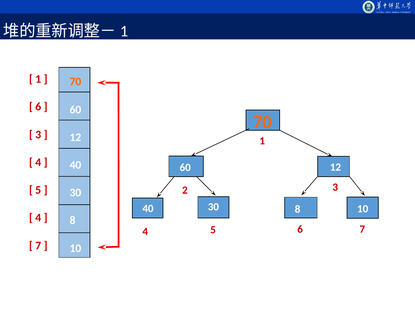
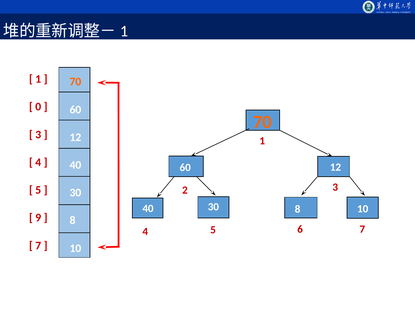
6: 6 -> 0 (38, 107)
4: 4 -> 9 (38, 217)
